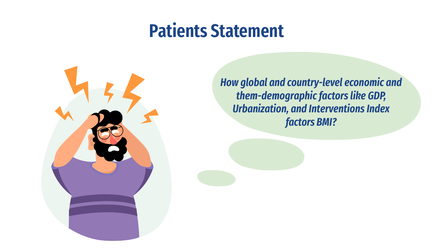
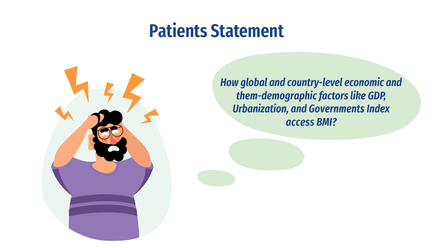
Interventions: Interventions -> Governments (337, 109)
factors: factors -> access (300, 122)
